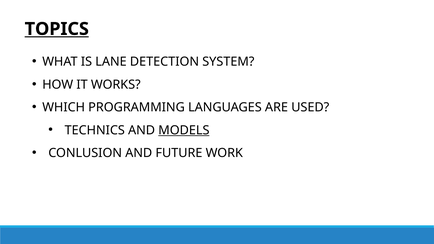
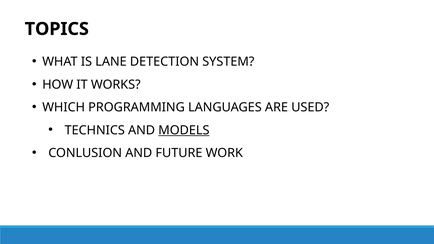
TOPICS underline: present -> none (57, 29)
